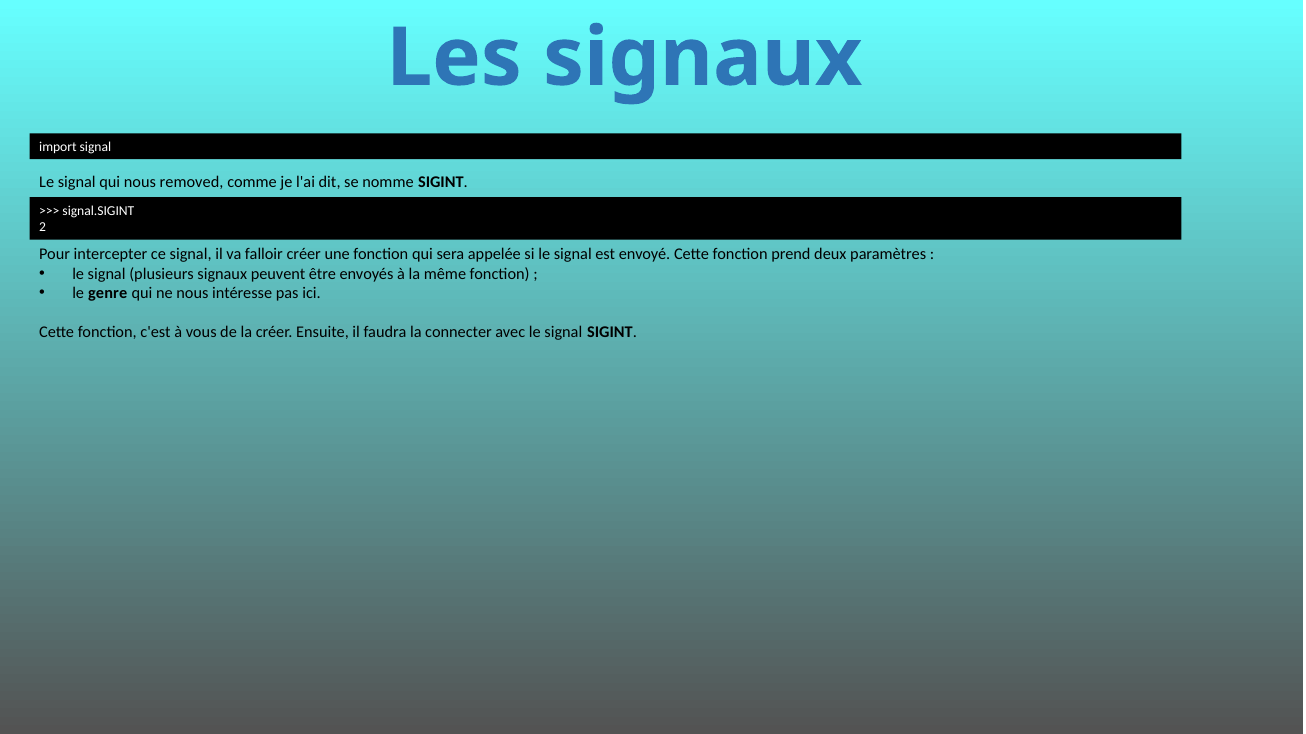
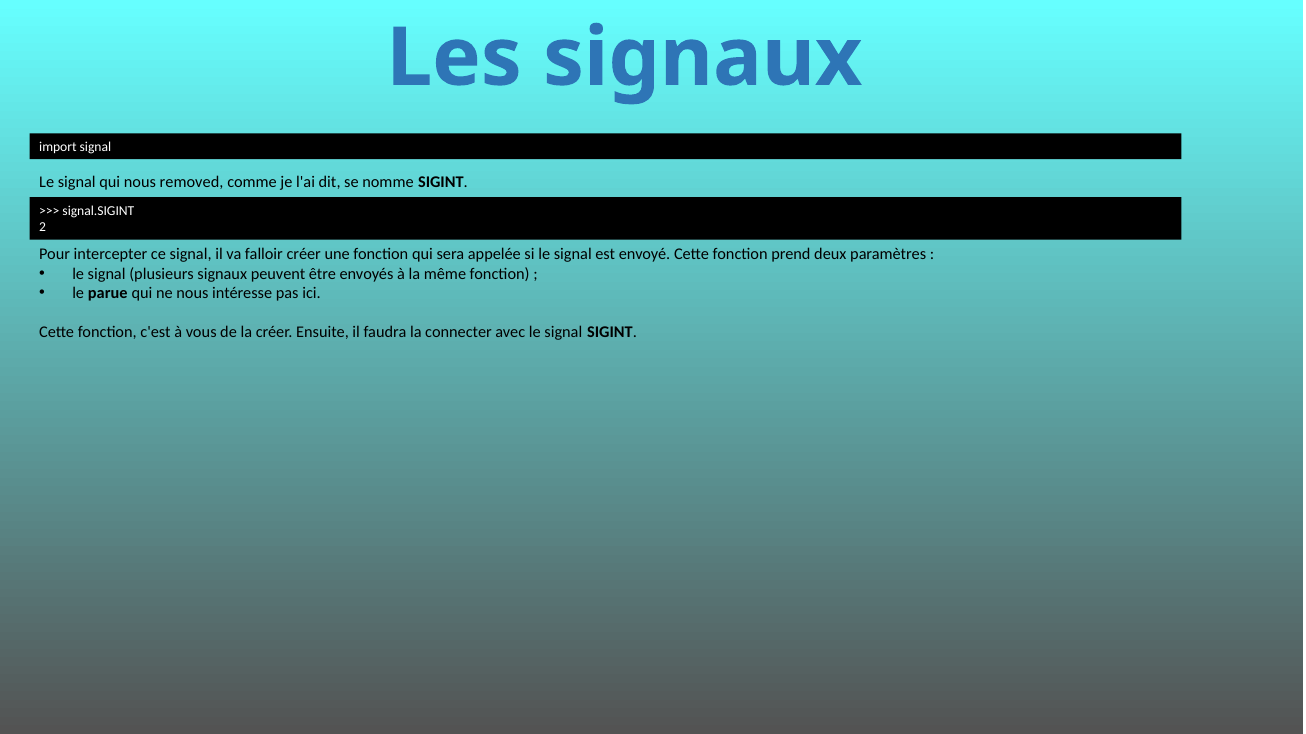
genre: genre -> parue (108, 294)
